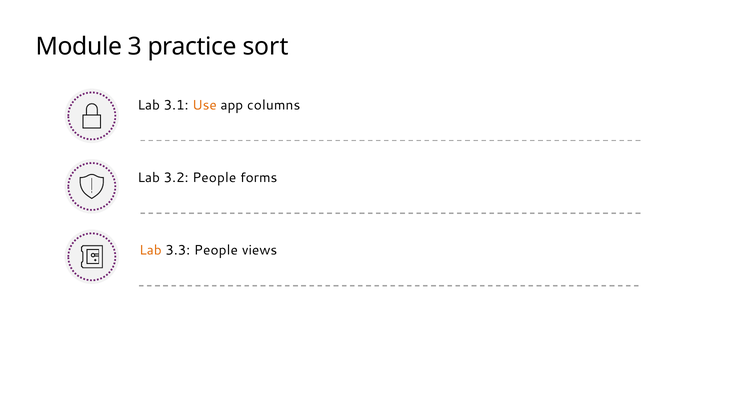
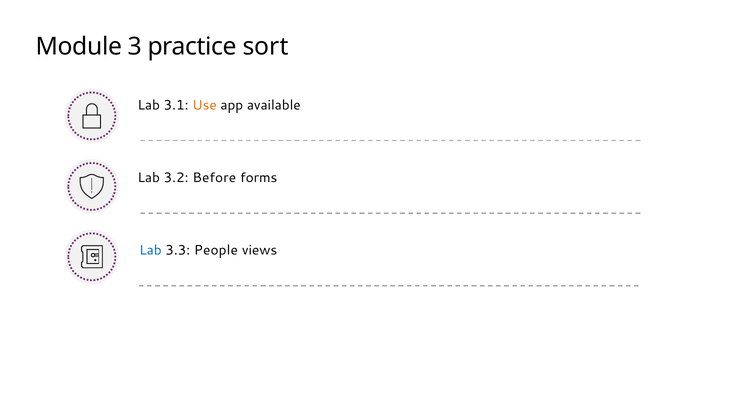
columns: columns -> available (274, 105)
3.2 People: People -> Before (214, 178)
Lab colour: orange -> blue (150, 250)
